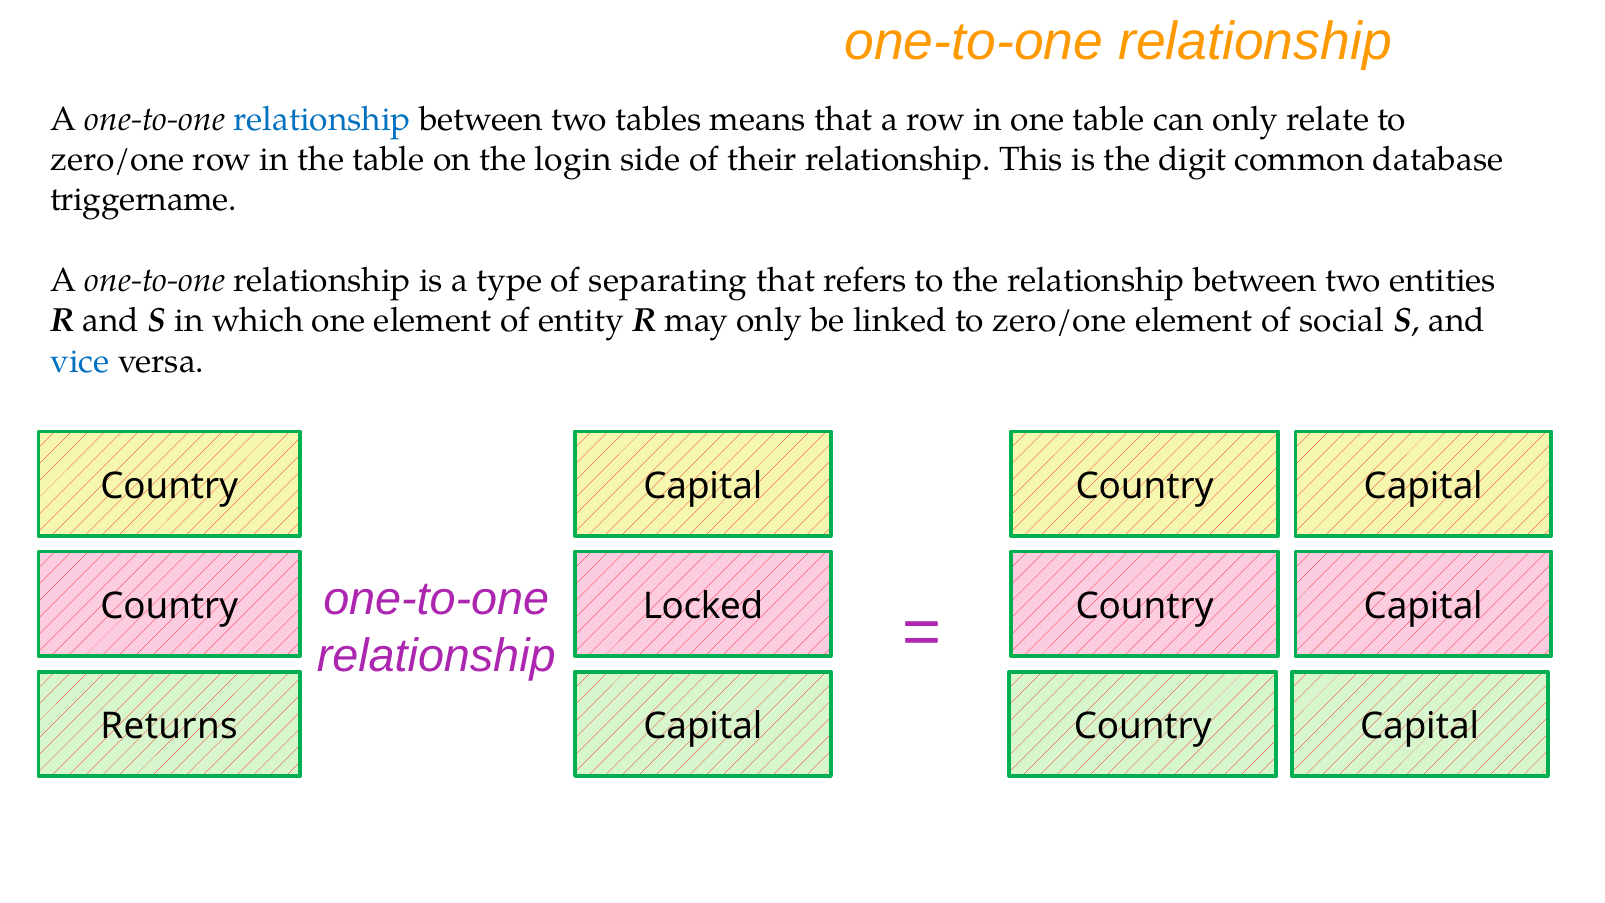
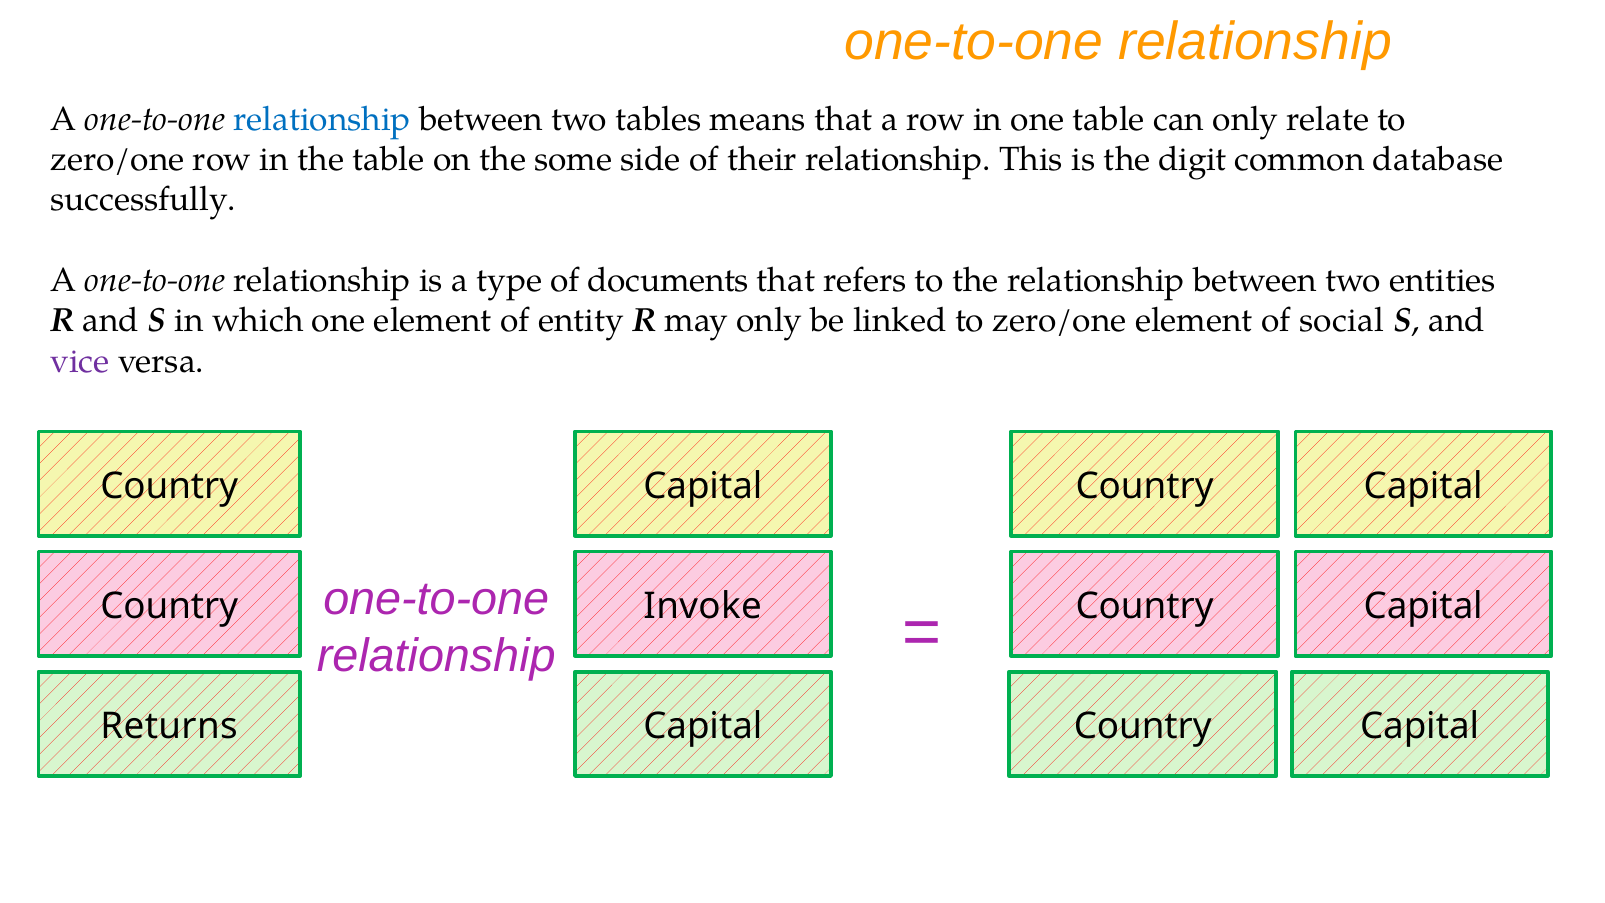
login: login -> some (573, 160)
triggername: triggername -> successfully (143, 200)
separating: separating -> documents (668, 281)
vice colour: blue -> purple (80, 361)
Locked: Locked -> Invoke (703, 606)
